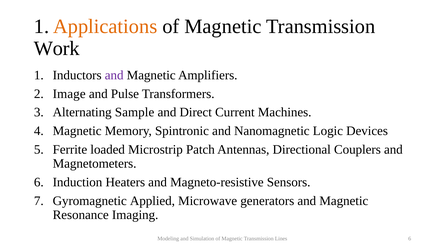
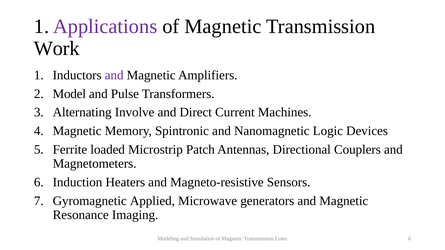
Applications colour: orange -> purple (105, 26)
Image: Image -> Model (69, 94)
Sample: Sample -> Involve (135, 112)
